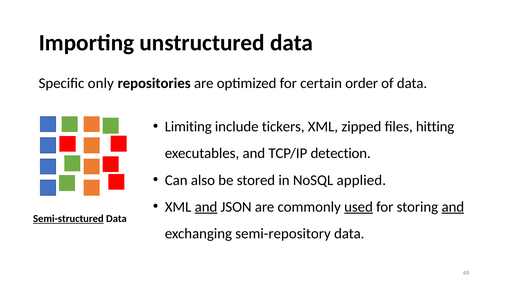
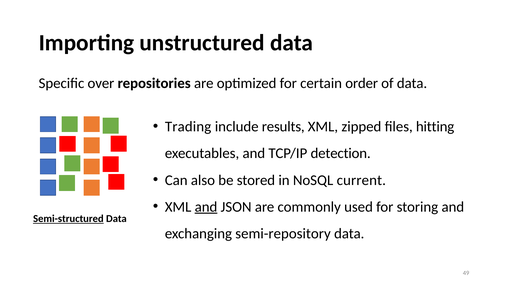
only: only -> over (101, 83)
Limiting: Limiting -> Trading (188, 127)
tickers: tickers -> results (283, 127)
applied: applied -> current (361, 180)
used underline: present -> none (359, 207)
and underline: present -> none (453, 207)
